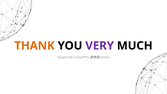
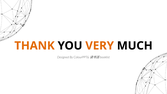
VERY colour: purple -> orange (100, 46)
